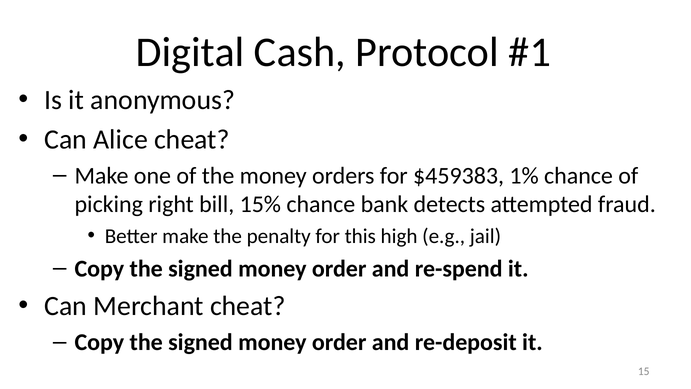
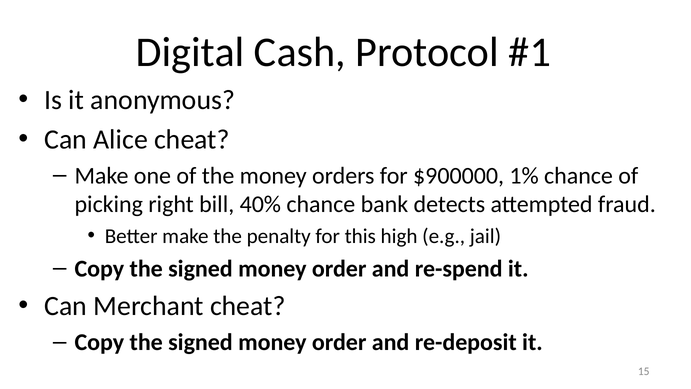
$459383: $459383 -> $900000 (459, 176)
15%: 15% -> 40% (260, 204)
